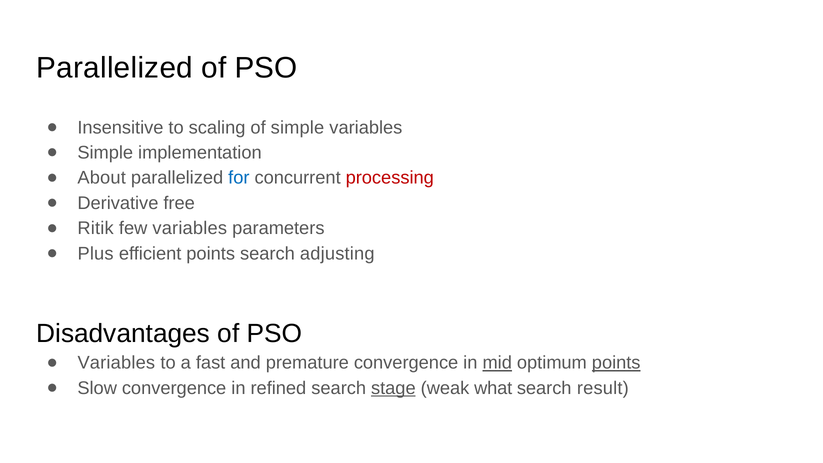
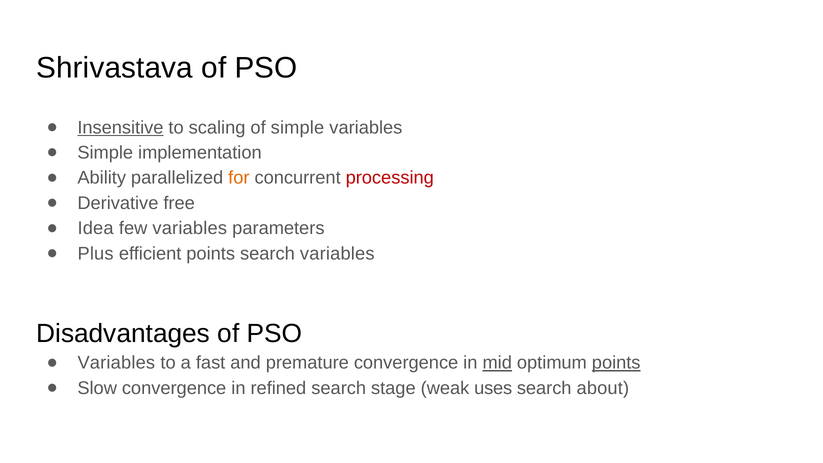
Parallelized: Parallelized -> Shrivastava (115, 68)
Insensitive underline: none -> present (120, 127)
About: About -> Ability (102, 178)
for colour: blue -> orange (239, 178)
Ritik: Ritik -> Idea (96, 228)
search adjusting: adjusting -> variables (337, 254)
stage underline: present -> none (393, 388)
what: what -> uses (493, 388)
result: result -> about (603, 388)
